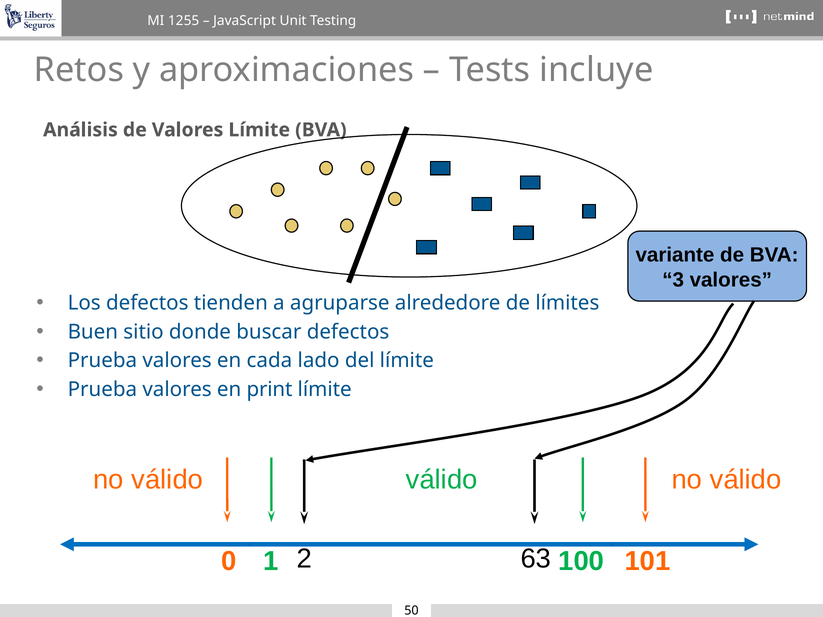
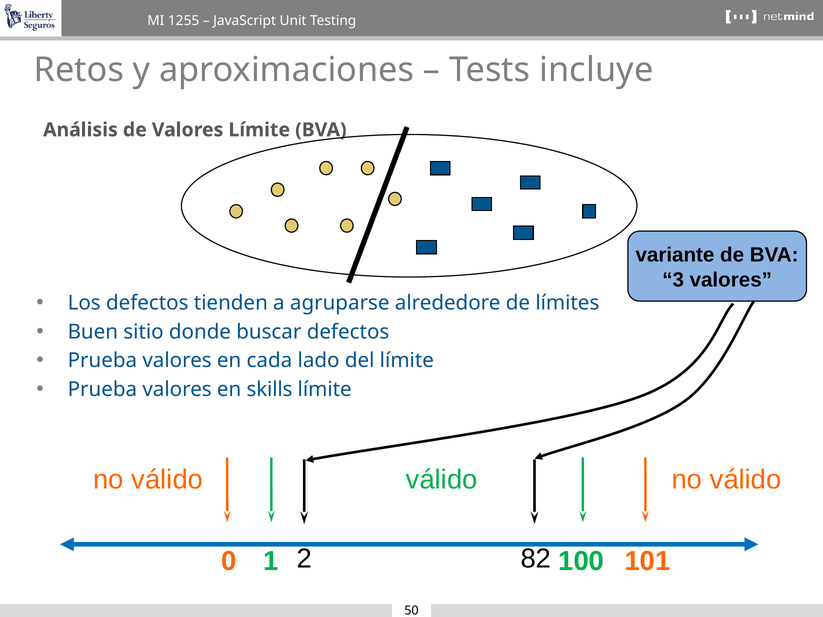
print: print -> skills (270, 390)
63: 63 -> 82 (536, 559)
